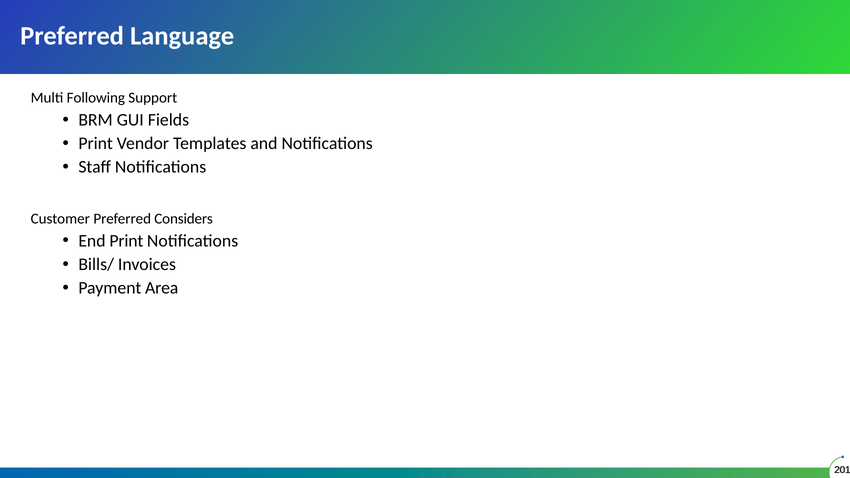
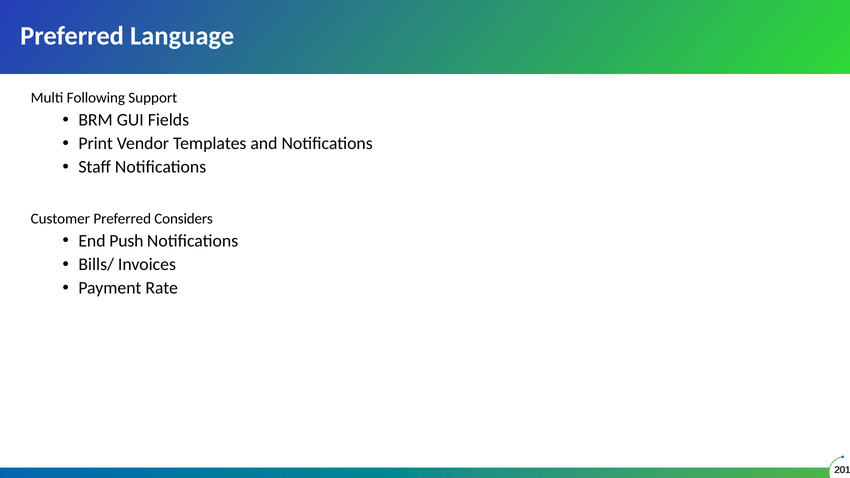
End Print: Print -> Push (126, 241)
Area: Area -> Rate (162, 288)
